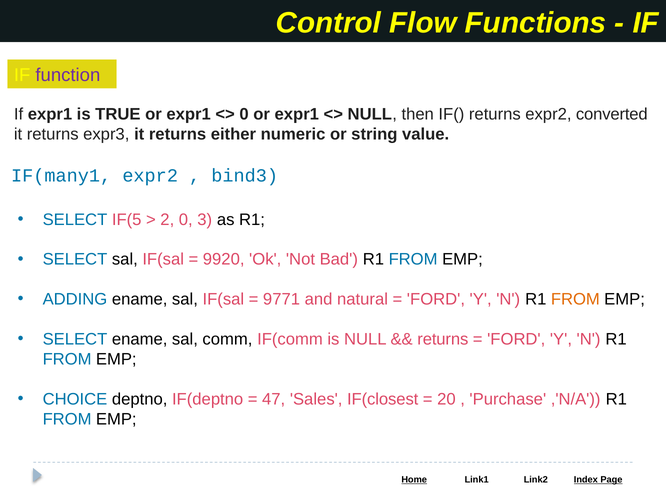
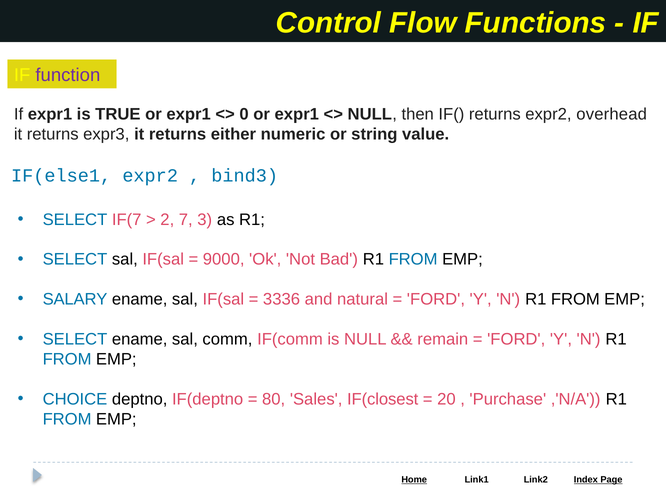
converted: converted -> overhead (612, 114)
IF(many1: IF(many1 -> IF(else1 (61, 176)
IF(5: IF(5 -> IF(7 (127, 220)
2 0: 0 -> 7 (186, 220)
9920: 9920 -> 9000 (224, 260)
ADDING: ADDING -> SALARY (75, 300)
9771: 9771 -> 3336 (282, 300)
FROM colour: orange -> black (575, 300)
returns: returns -> remain (443, 340)
47: 47 -> 80 (274, 400)
